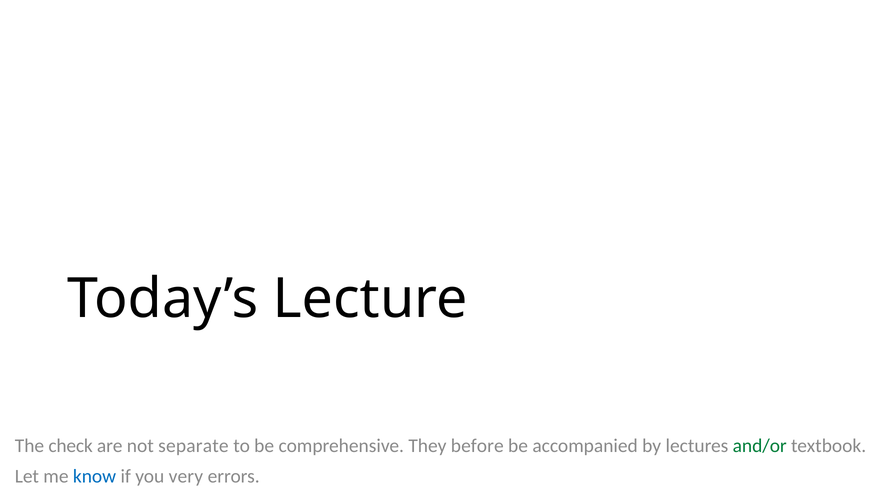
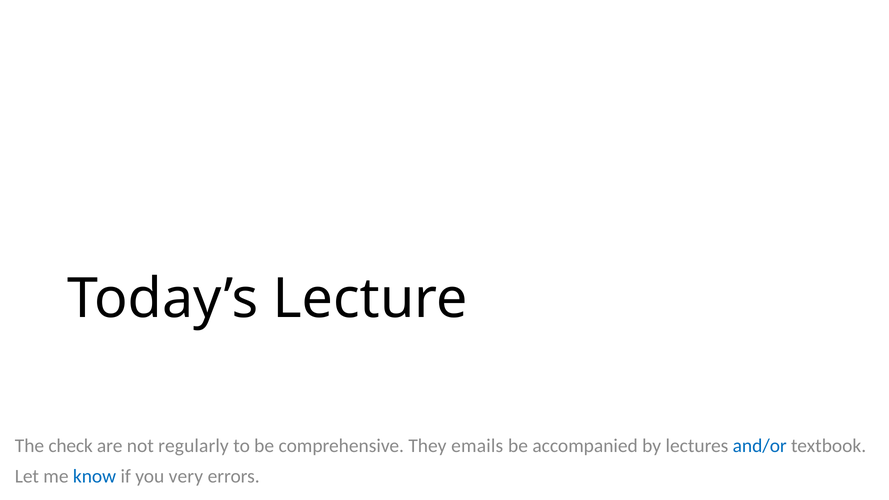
separate: separate -> regularly (193, 446)
before: before -> emails (477, 446)
and/or colour: green -> blue (760, 446)
